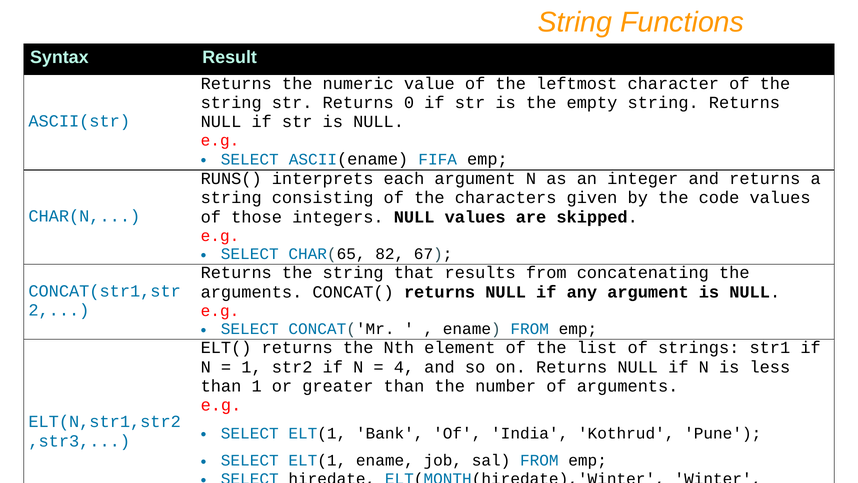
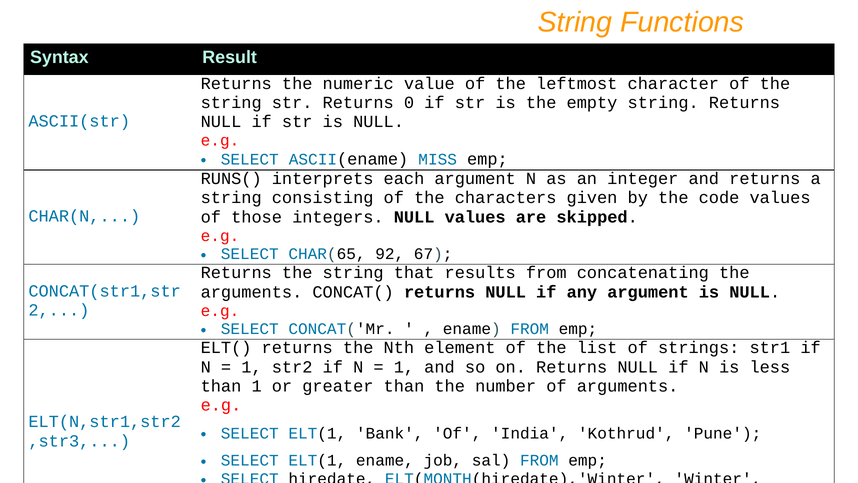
FIFA: FIFA -> MISS (438, 159)
82: 82 -> 92 (390, 254)
4: 4 -> 1 (404, 367)
